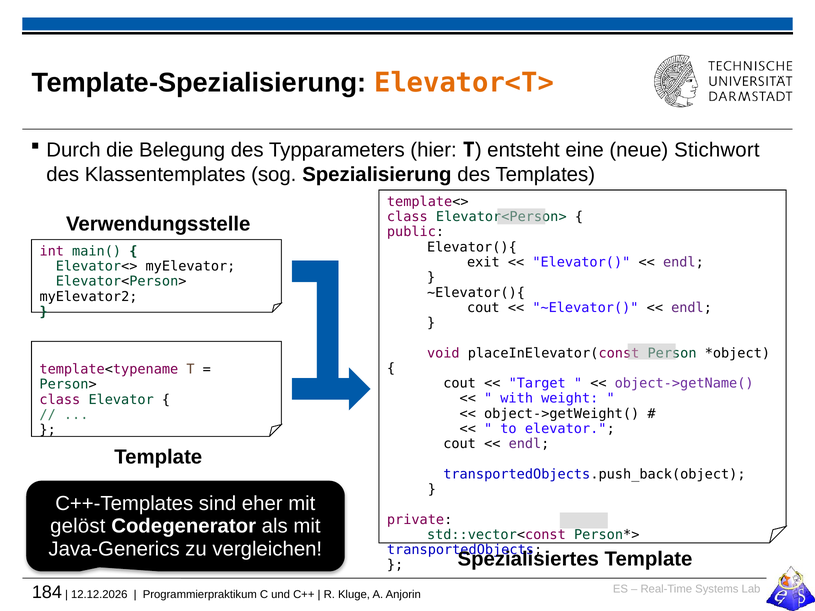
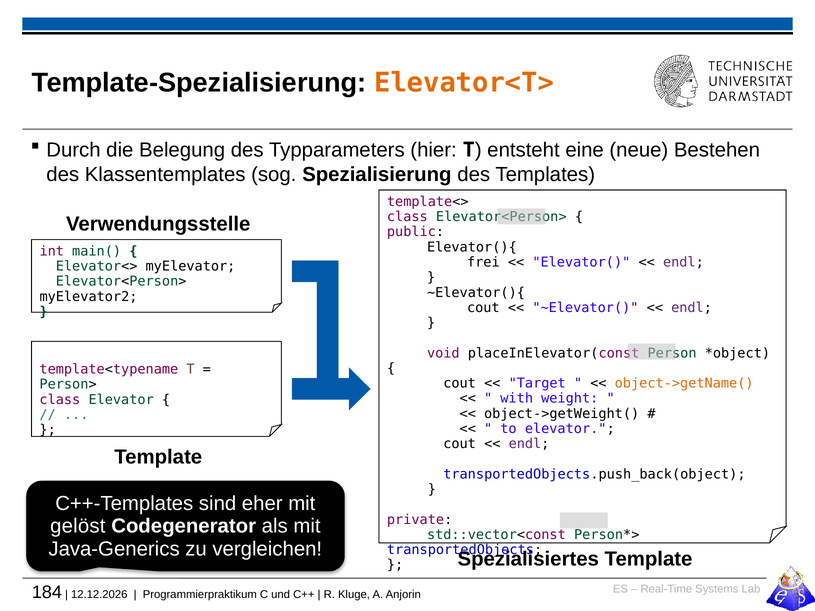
Stichwort: Stichwort -> Bestehen (717, 150)
exit: exit -> frei (483, 262)
object->getName( colour: purple -> orange (684, 384)
